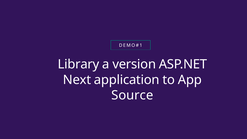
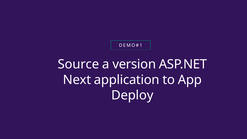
Library: Library -> Source (78, 64)
Source: Source -> Deploy (132, 95)
